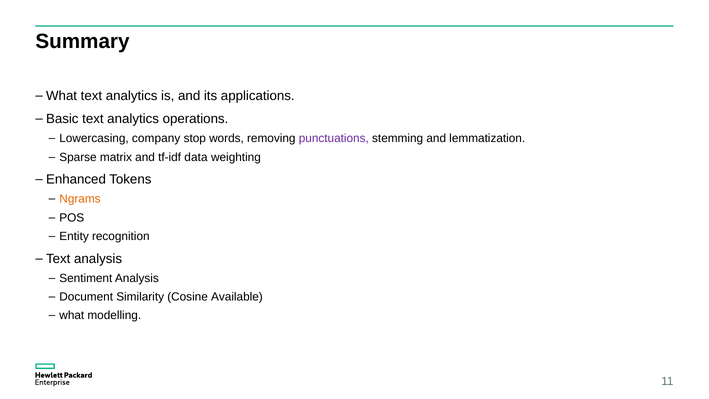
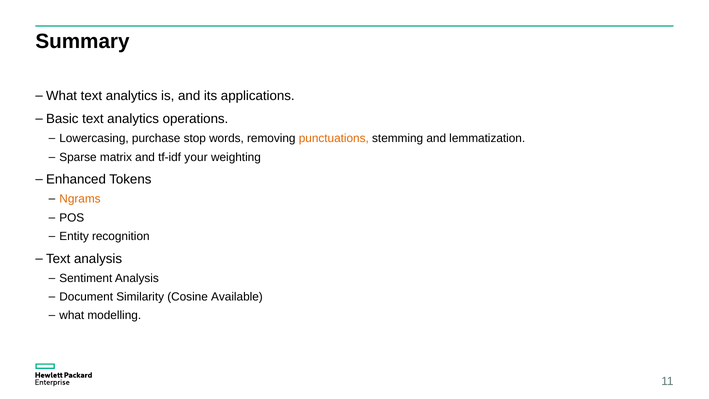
company: company -> purchase (156, 138)
punctuations colour: purple -> orange (334, 138)
data: data -> your (196, 157)
